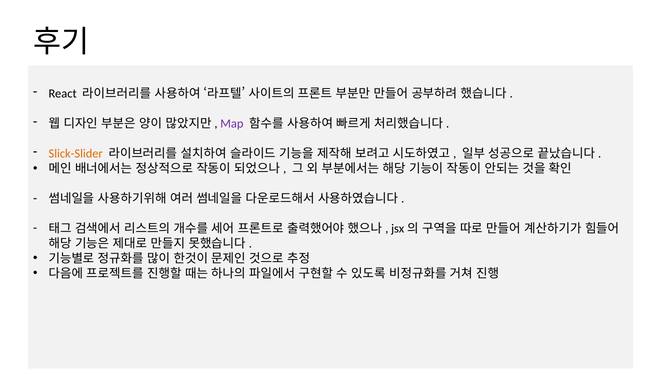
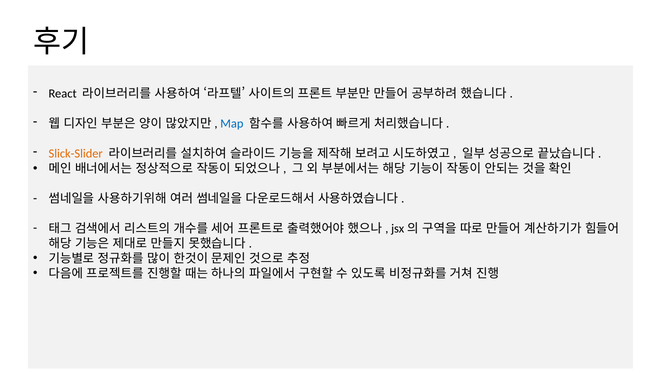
Map colour: purple -> blue (232, 124)
